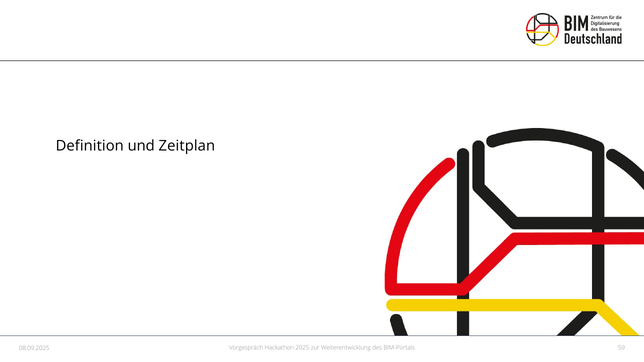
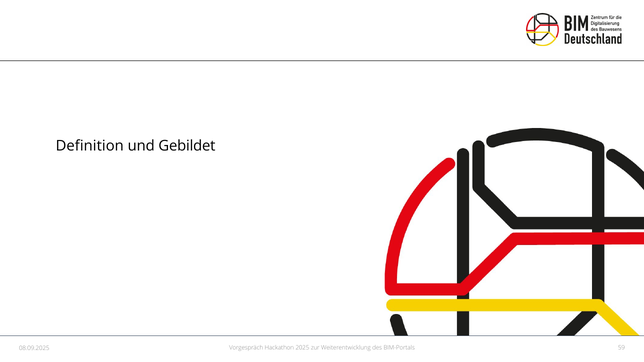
Zeitplan: Zeitplan -> Gebildet (187, 146)
